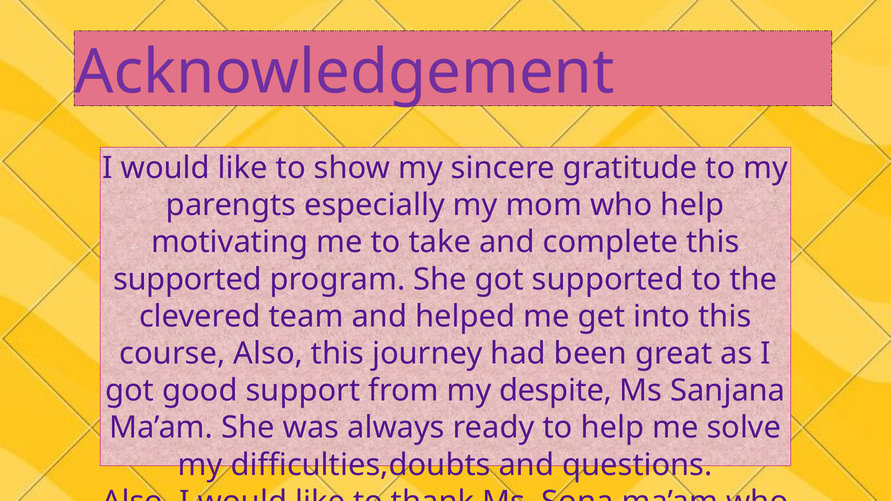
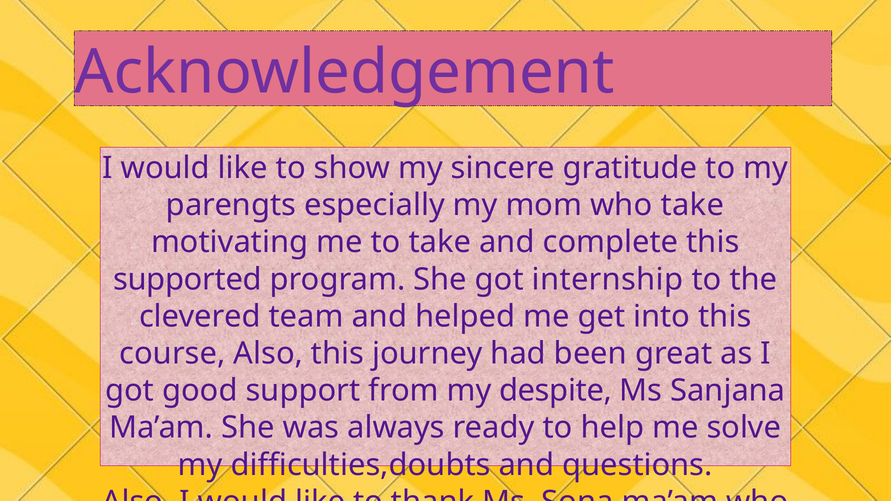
who help: help -> take (692, 205)
got supported: supported -> internship (608, 279)
